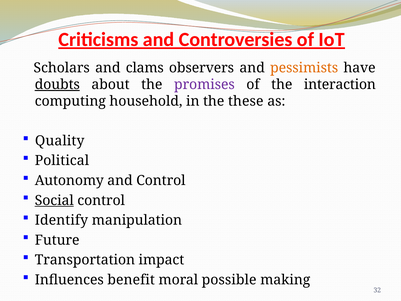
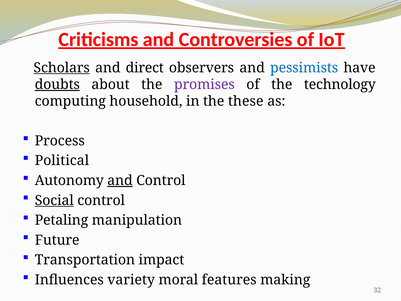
Scholars underline: none -> present (62, 68)
clams: clams -> direct (145, 68)
pessimists colour: orange -> blue (304, 68)
interaction: interaction -> technology (340, 84)
Quality: Quality -> Process (60, 141)
and underline: none -> present (120, 180)
Identify: Identify -> Petaling (62, 220)
benefit: benefit -> variety (131, 280)
possible: possible -> features (229, 280)
